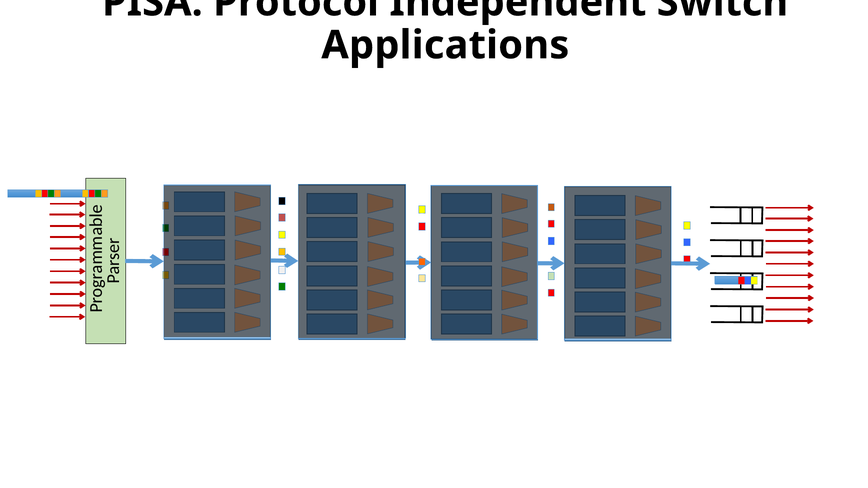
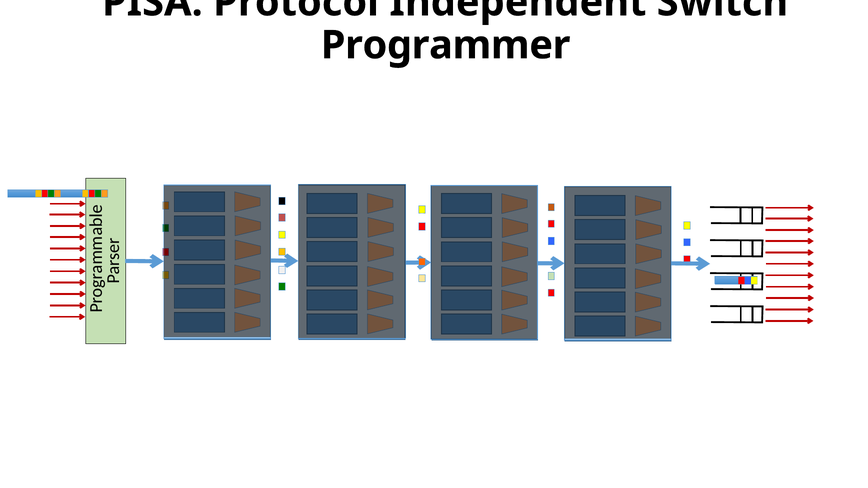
Applications: Applications -> Programmer (446, 45)
